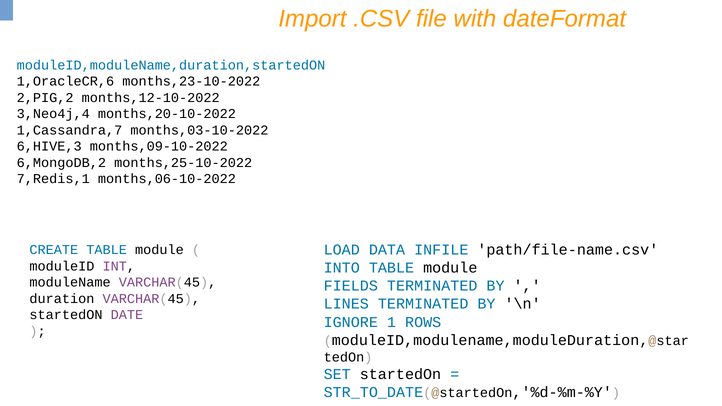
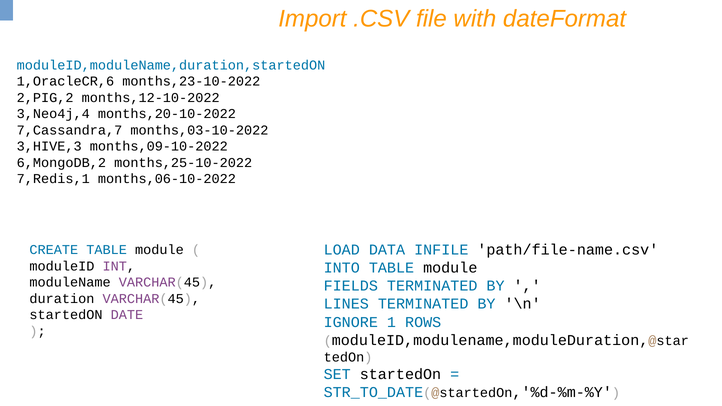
1,Cassandra,7: 1,Cassandra,7 -> 7,Cassandra,7 (69, 130)
6,HIVE,3: 6,HIVE,3 -> 3,HIVE,3 (49, 147)
